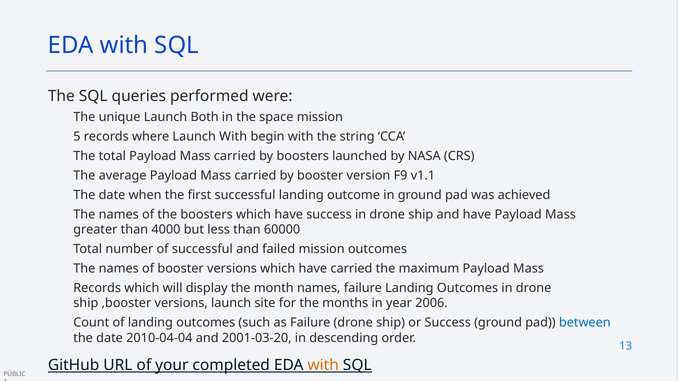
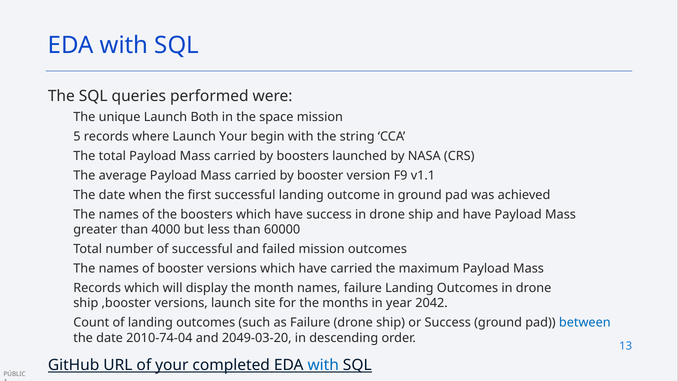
Launch With: With -> Your (233, 137)
2006: 2006 -> 2042 (431, 304)
2010-04-04: 2010-04-04 -> 2010-74-04 (159, 338)
2001-03-20: 2001-03-20 -> 2049-03-20 (257, 338)
with colour: orange -> blue (323, 365)
